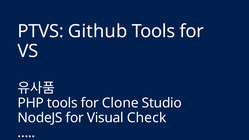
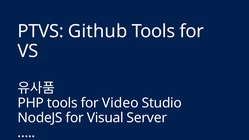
Clone: Clone -> Video (120, 103)
Check: Check -> Server (147, 118)
